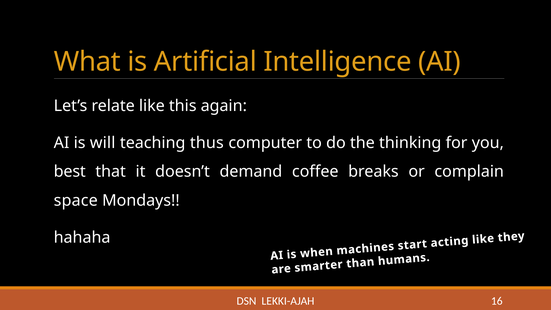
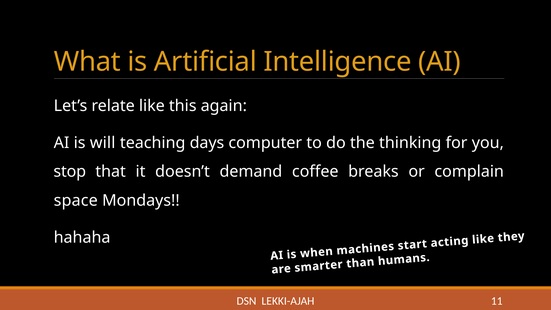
thus: thus -> days (207, 143)
best: best -> stop (70, 172)
16: 16 -> 11 (497, 301)
